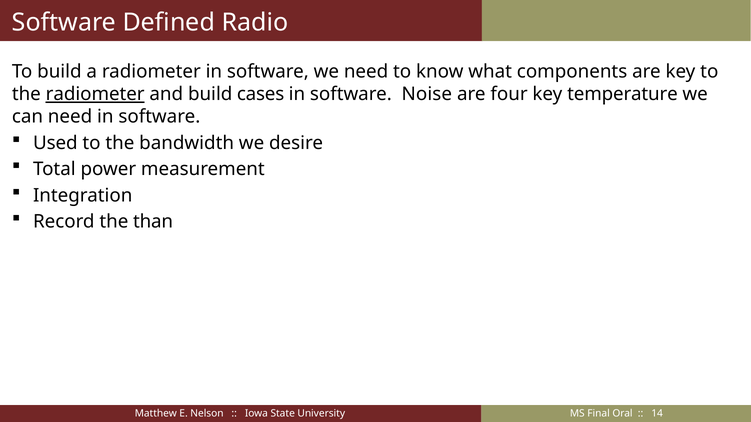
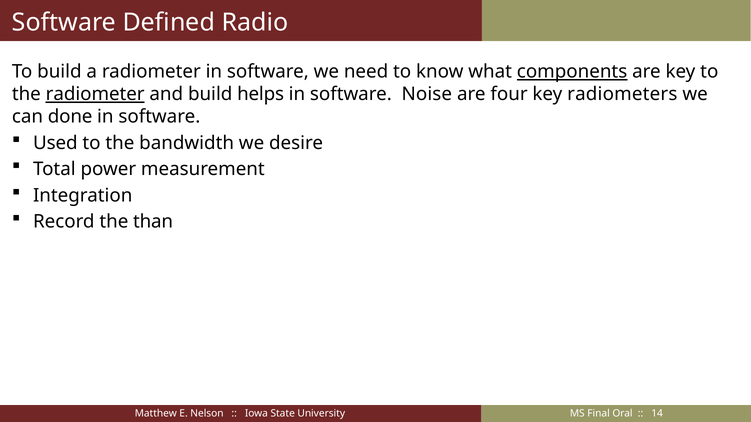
components underline: none -> present (572, 72)
cases: cases -> helps (261, 94)
temperature: temperature -> radiometers (622, 94)
can need: need -> done (70, 117)
